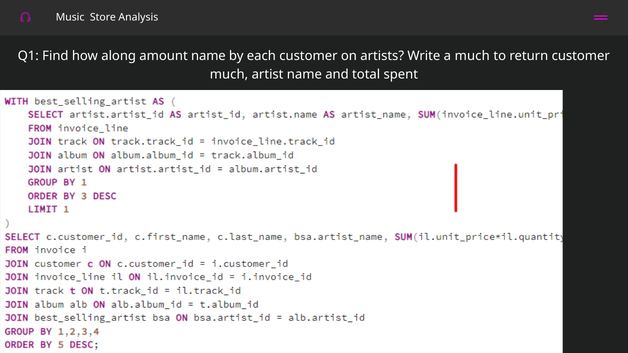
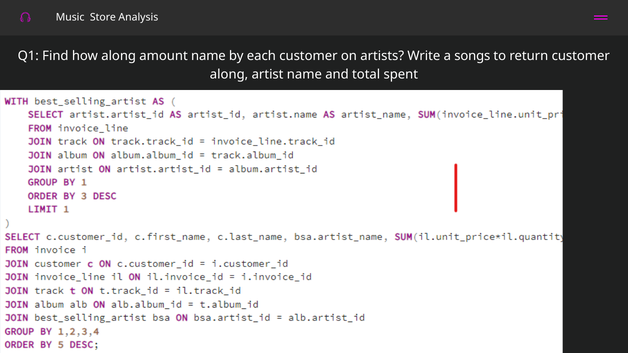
a much: much -> songs (472, 56)
much: much -> along (229, 74)
